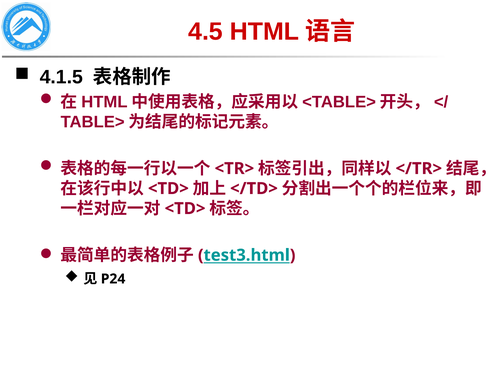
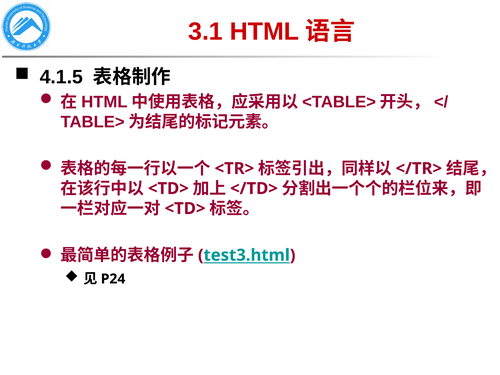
4.5: 4.5 -> 3.1 (205, 32)
